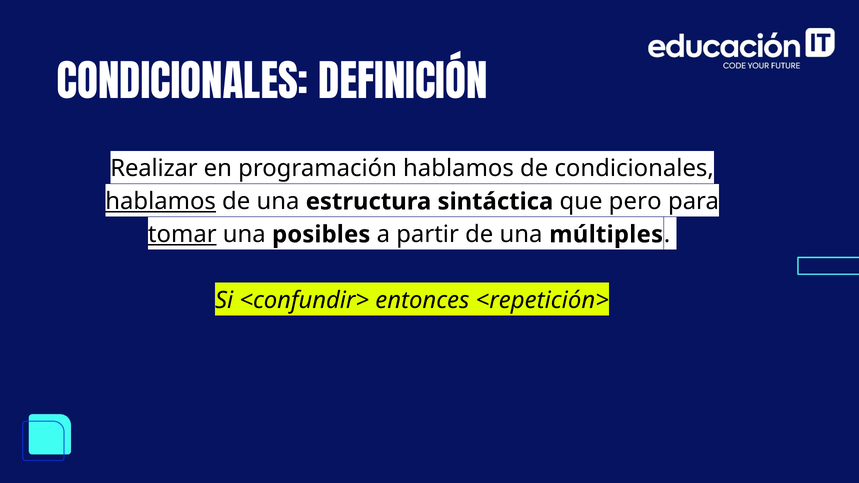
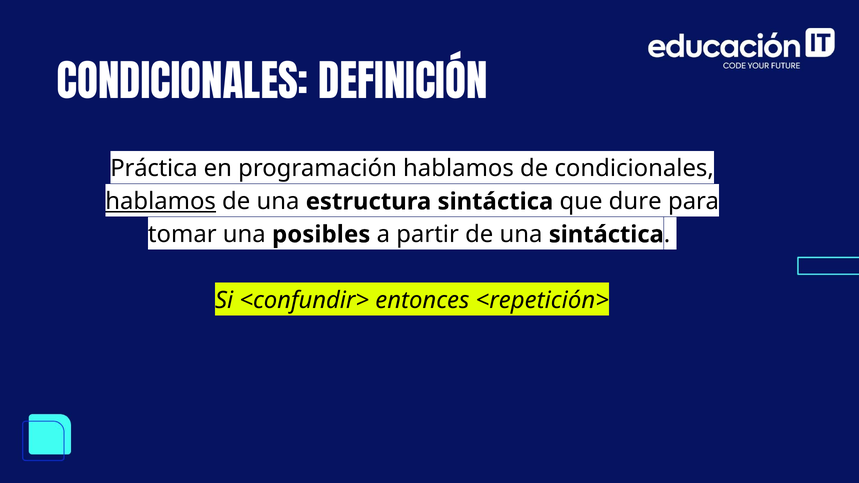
Realizar: Realizar -> Práctica (154, 169)
pero: pero -> dure (635, 202)
tomar underline: present -> none (182, 235)
una múltiples: múltiples -> sintáctica (606, 235)
